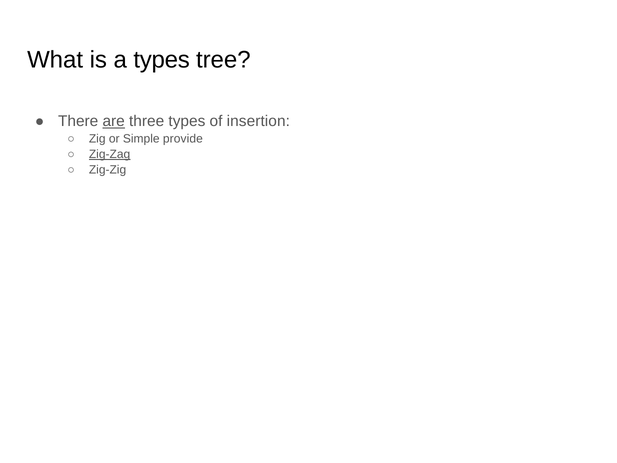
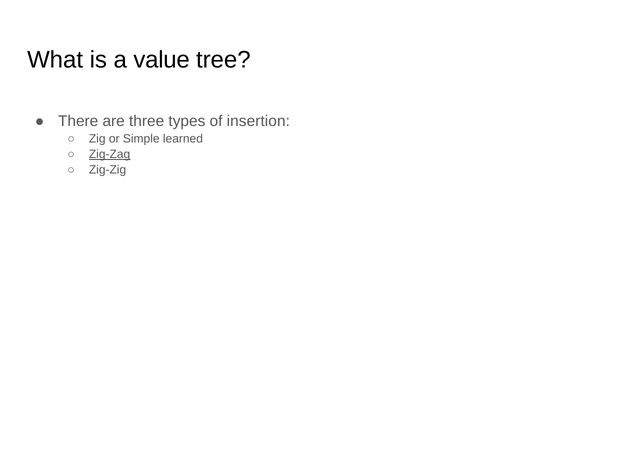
a types: types -> value (162, 60)
are underline: present -> none (114, 121)
provide: provide -> learned (183, 139)
